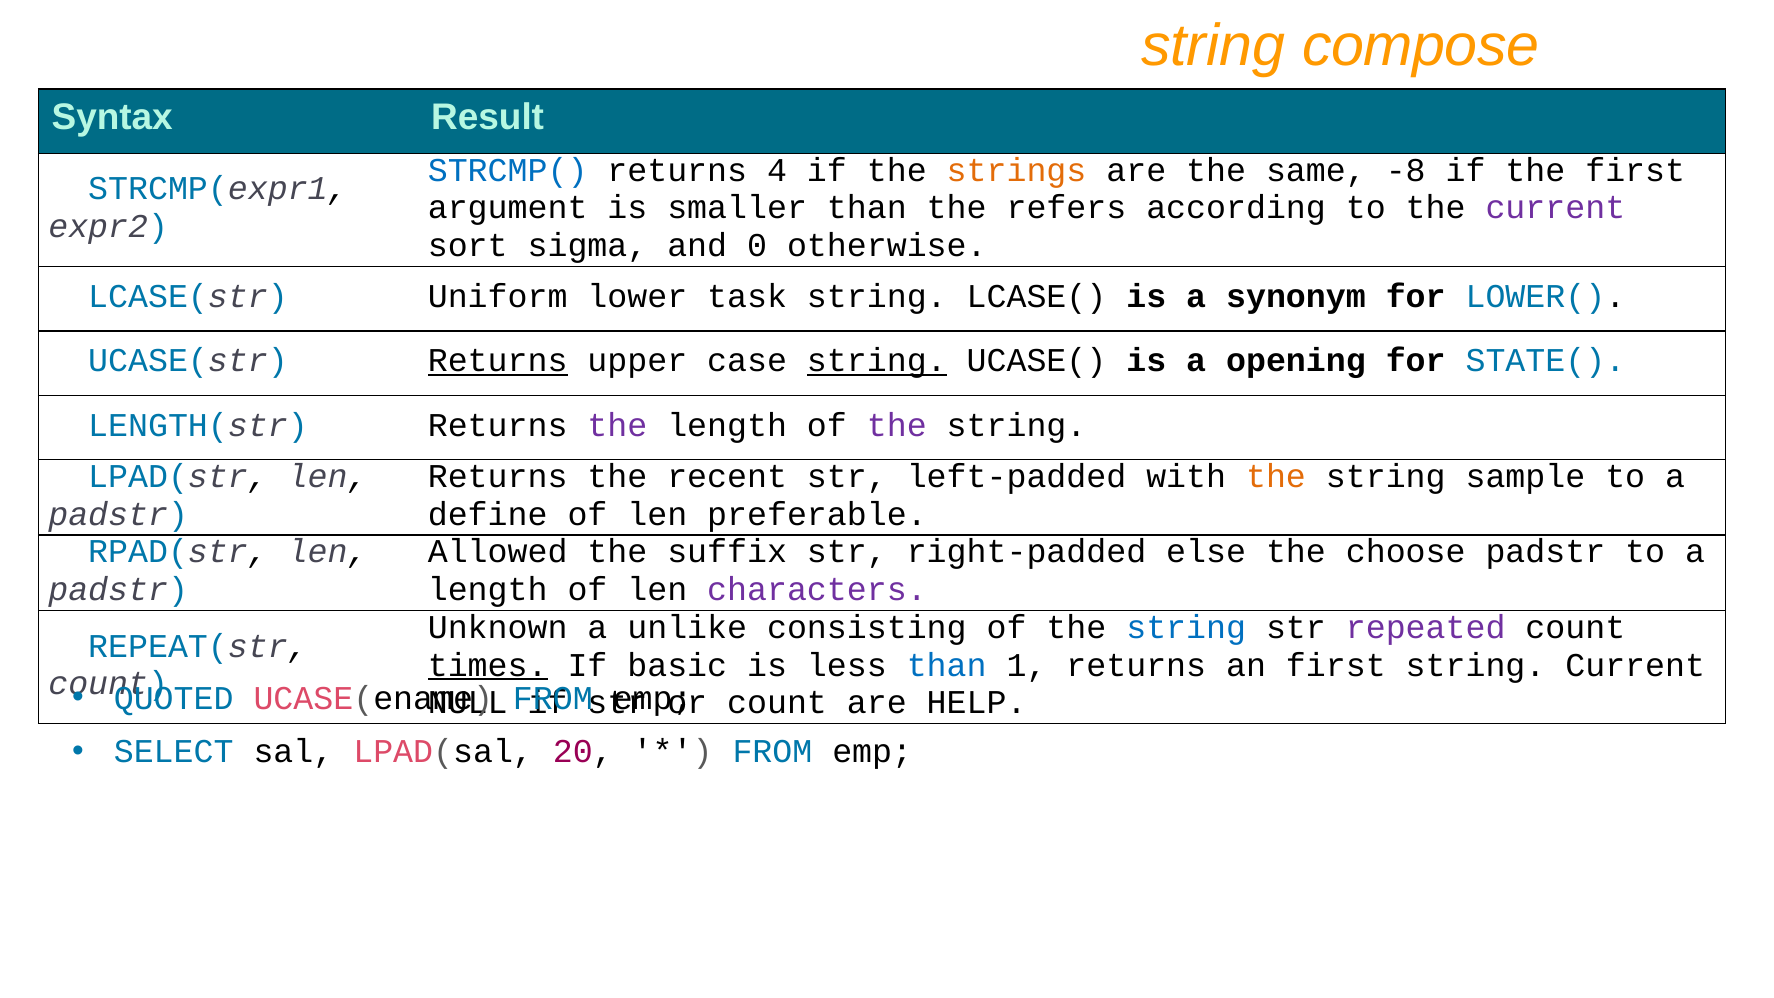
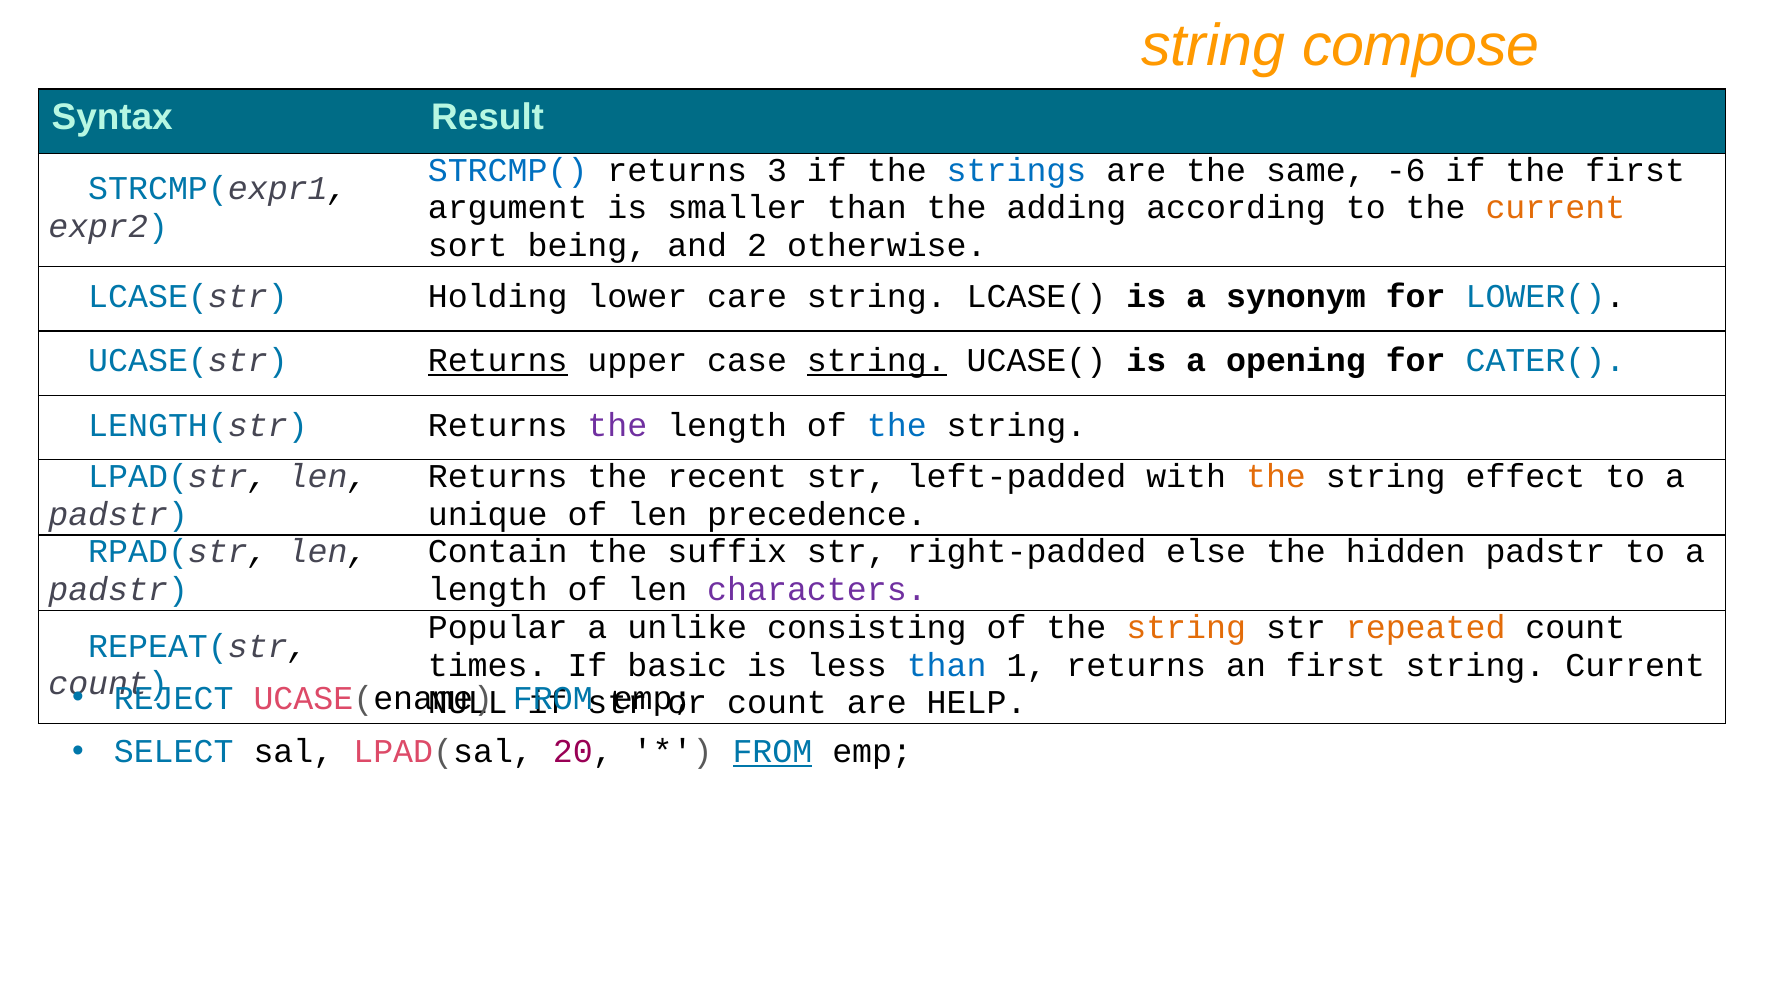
4: 4 -> 3 (777, 170)
strings colour: orange -> blue (1017, 170)
-8: -8 -> -6 (1406, 170)
refers: refers -> adding (1066, 208)
current colour: purple -> orange (1555, 208)
sigma: sigma -> being (587, 246)
0: 0 -> 2 (757, 246)
Uniform: Uniform -> Holding (498, 297)
task: task -> care (747, 297)
STATE(: STATE( -> CATER( (1545, 361)
the colour: purple -> blue (897, 425)
sample: sample -> effect (1525, 476)
define: define -> unique (488, 514)
preferable: preferable -> precedence (817, 514)
Allowed: Allowed -> Contain (498, 552)
choose: choose -> hidden (1406, 552)
Unknown: Unknown -> Popular (498, 627)
string colour: blue -> orange (1186, 627)
repeated colour: purple -> orange (1426, 627)
times underline: present -> none (488, 665)
QUOTED: QUOTED -> REJECT (174, 699)
FROM underline: none -> present (772, 752)
